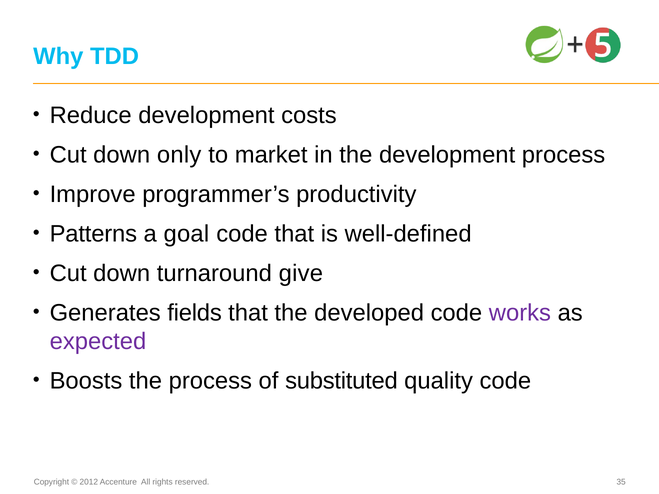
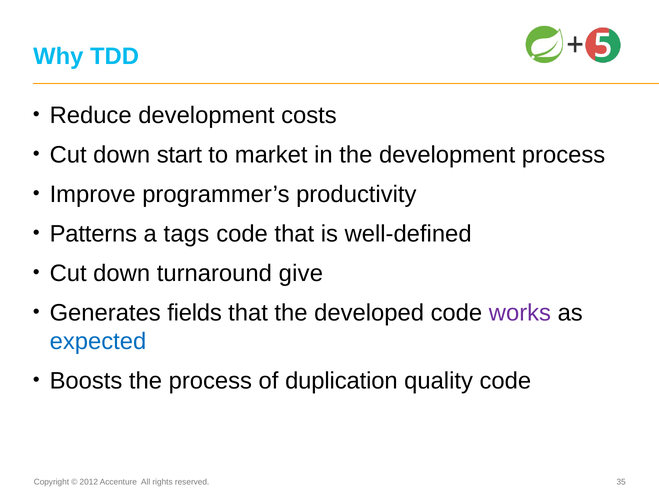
only: only -> start (179, 155)
goal: goal -> tags (186, 234)
expected colour: purple -> blue (98, 342)
substituted: substituted -> duplication (341, 381)
